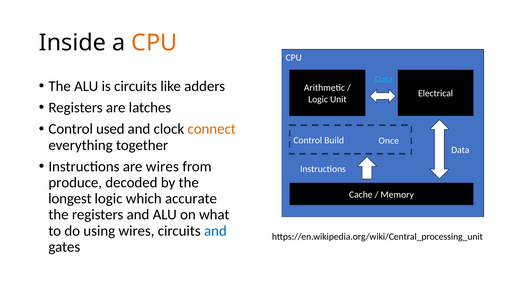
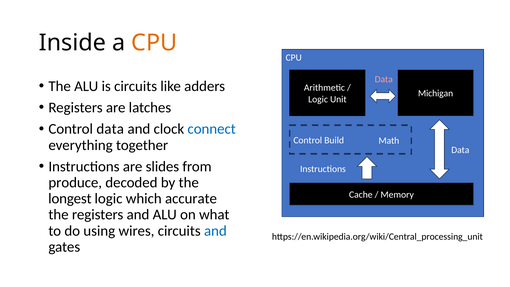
Data colour: light blue -> pink (384, 79)
Electrical: Electrical -> Michigan (436, 93)
Control used: used -> data (110, 129)
connect colour: orange -> blue (212, 129)
Once: Once -> Math (389, 141)
are wires: wires -> slides (162, 166)
